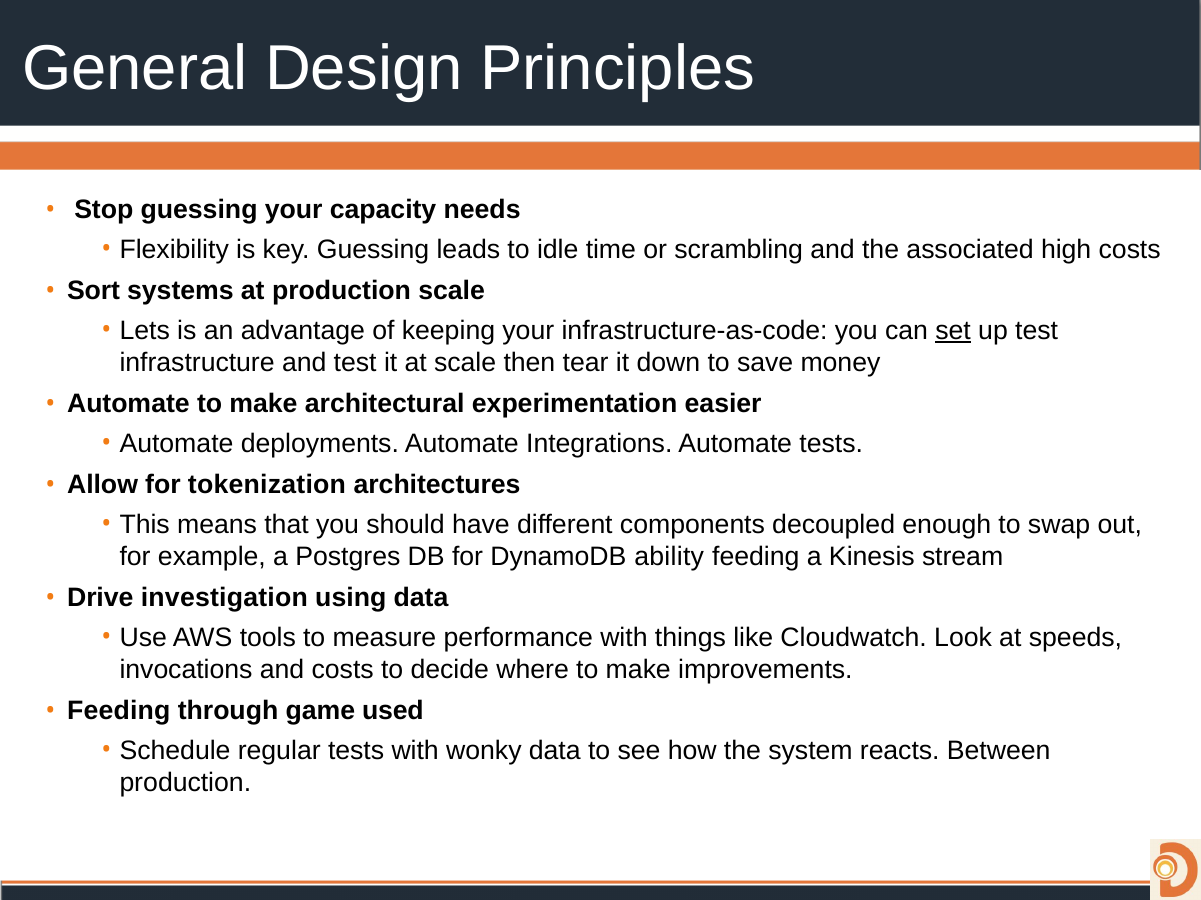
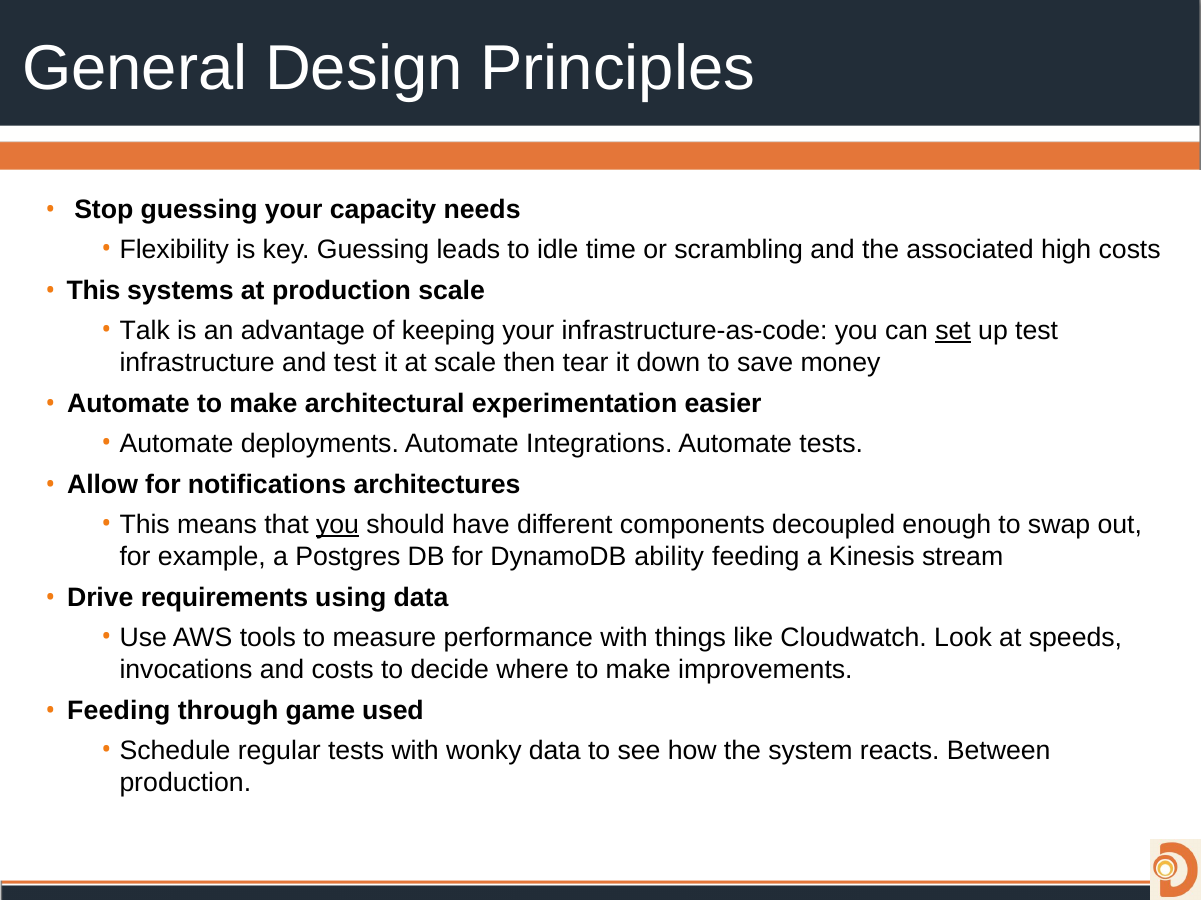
Sort: Sort -> This (94, 291)
Lets: Lets -> Talk (145, 331)
tokenization: tokenization -> notifications (267, 485)
you underline: none -> present (338, 525)
investigation: investigation -> requirements (225, 598)
